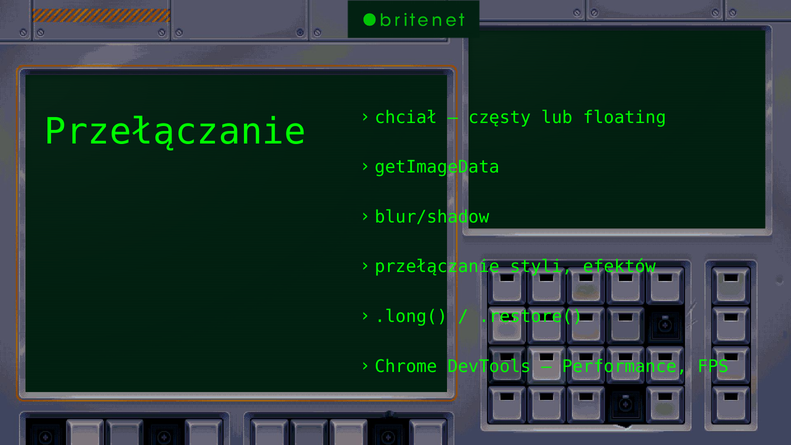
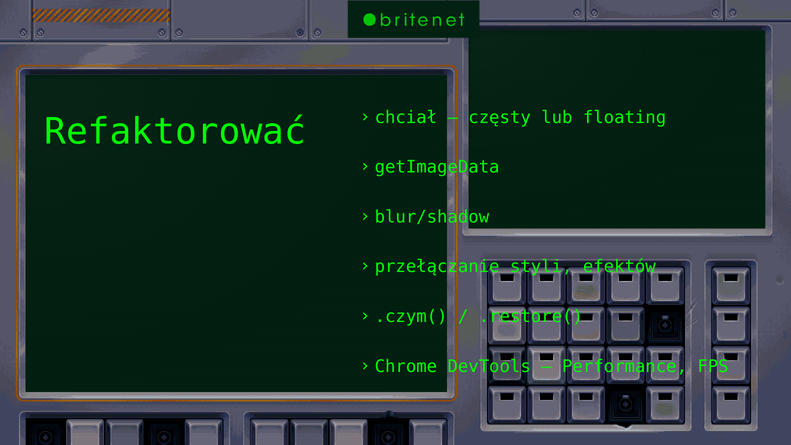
Przełączanie: Przełączanie -> Refaktorować (175, 132)
.long(: .long( -> .czym( (411, 316)
